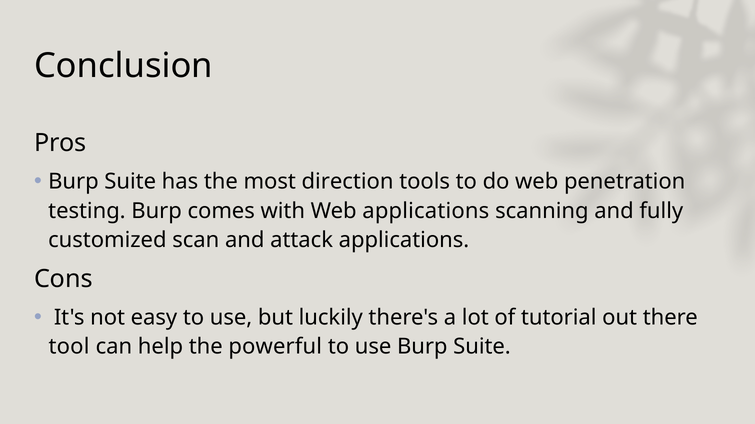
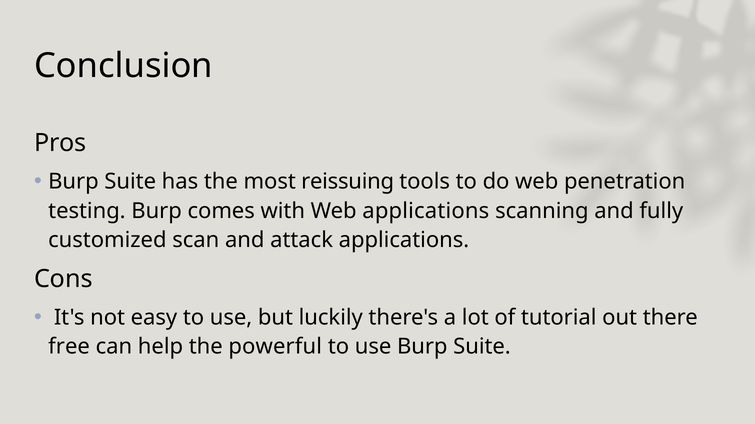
direction: direction -> reissuing (348, 182)
tool: tool -> free (69, 347)
